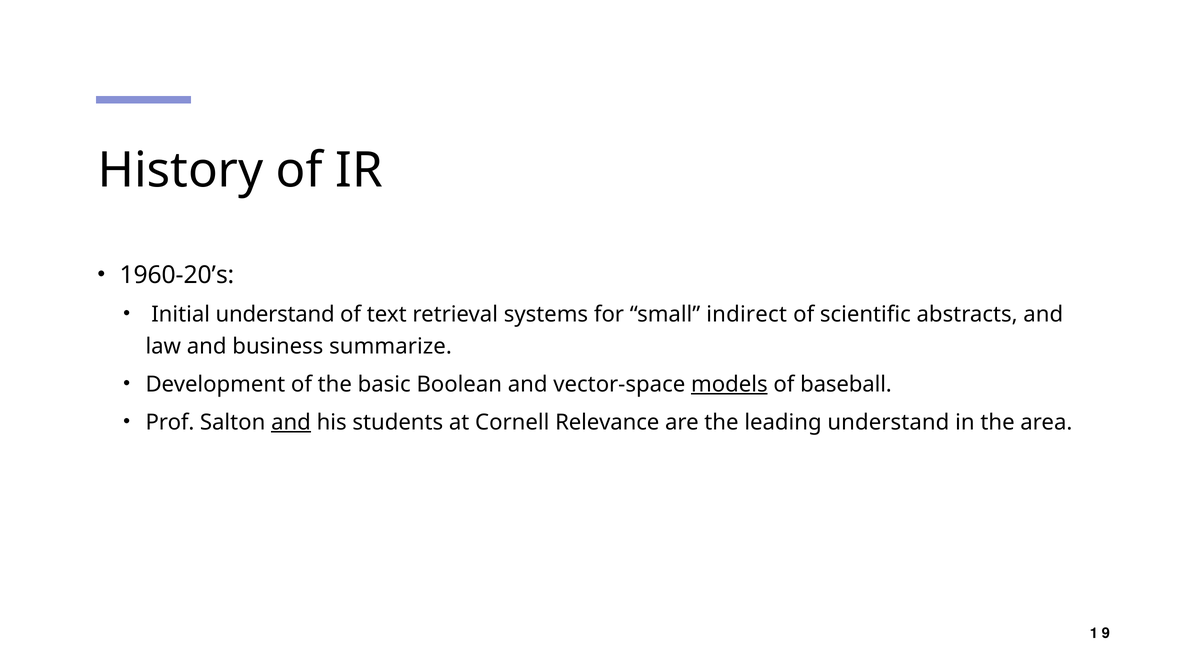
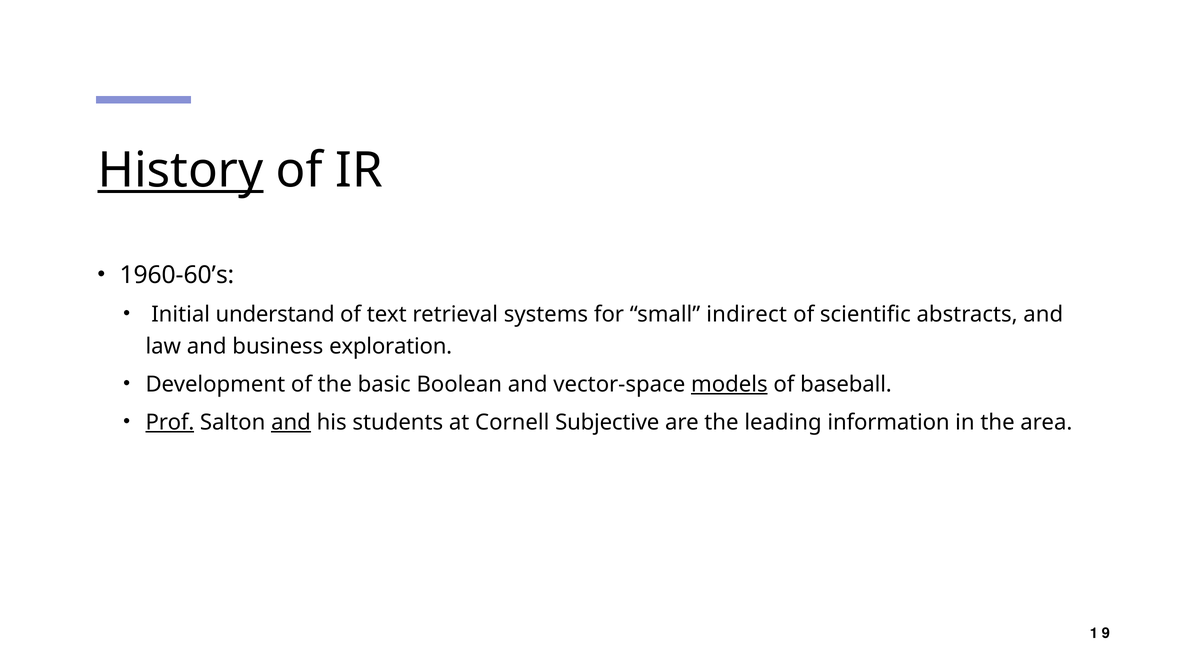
History underline: none -> present (180, 171)
1960-20’s: 1960-20’s -> 1960-60’s (177, 275)
summarize: summarize -> exploration (391, 346)
Prof underline: none -> present (170, 423)
Relevance: Relevance -> Subjective (607, 423)
leading understand: understand -> information (889, 423)
